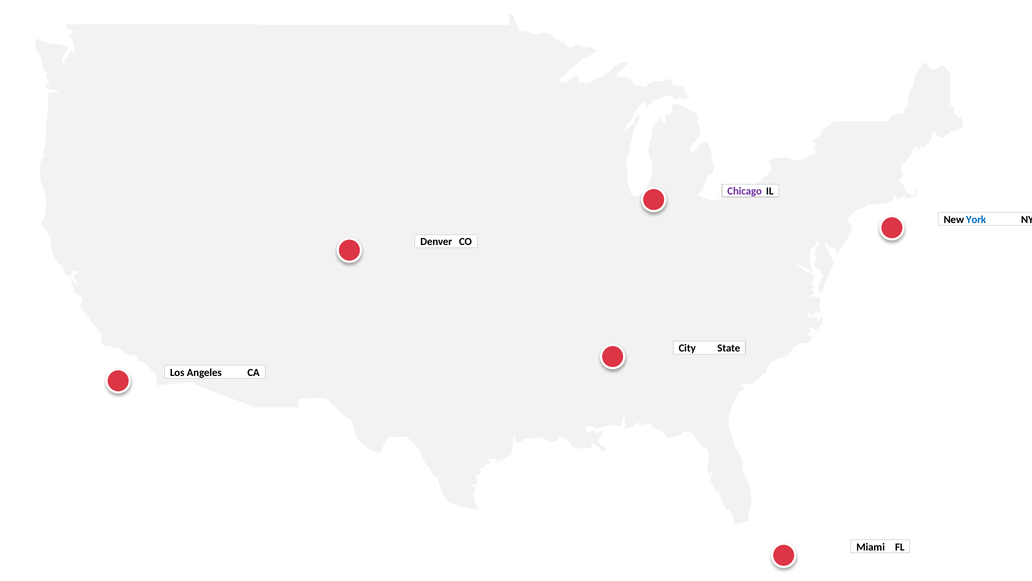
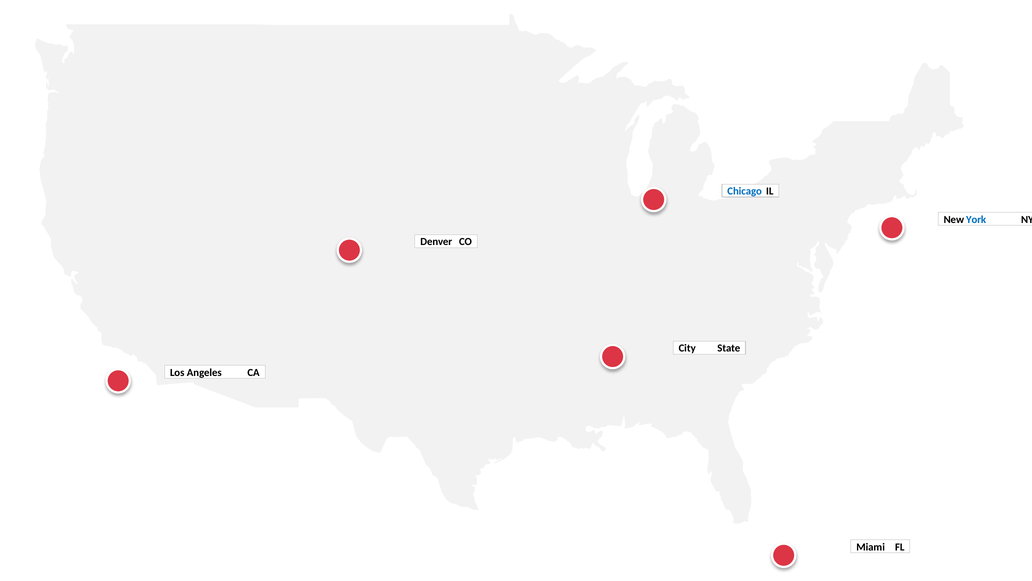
Chicago colour: purple -> blue (745, 191)
